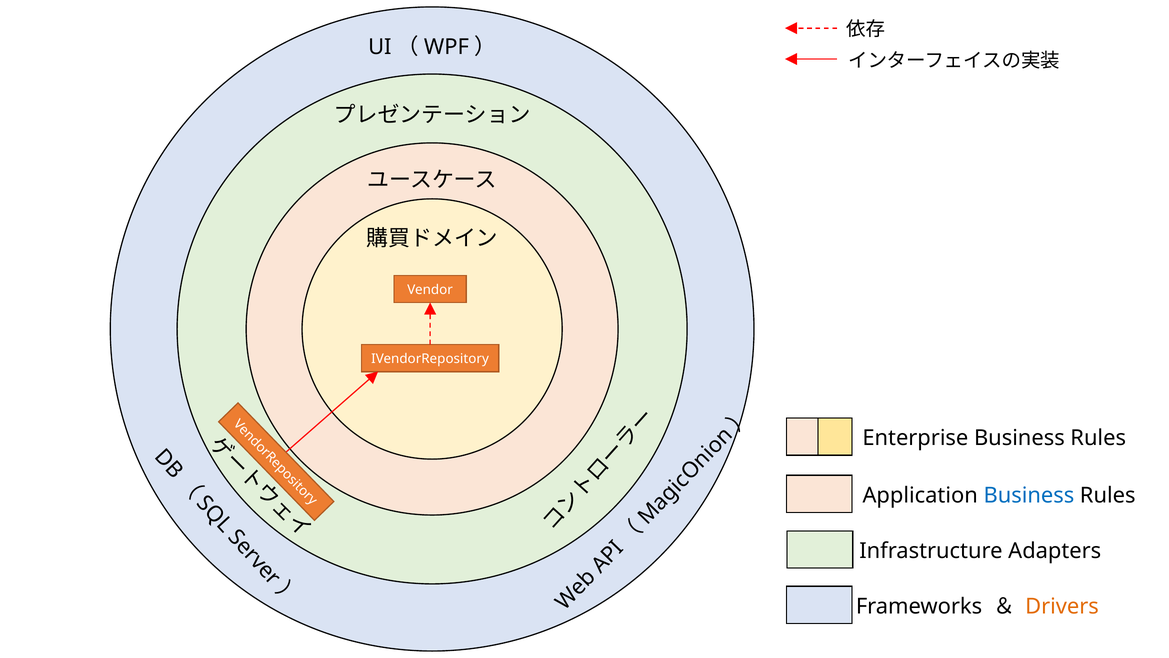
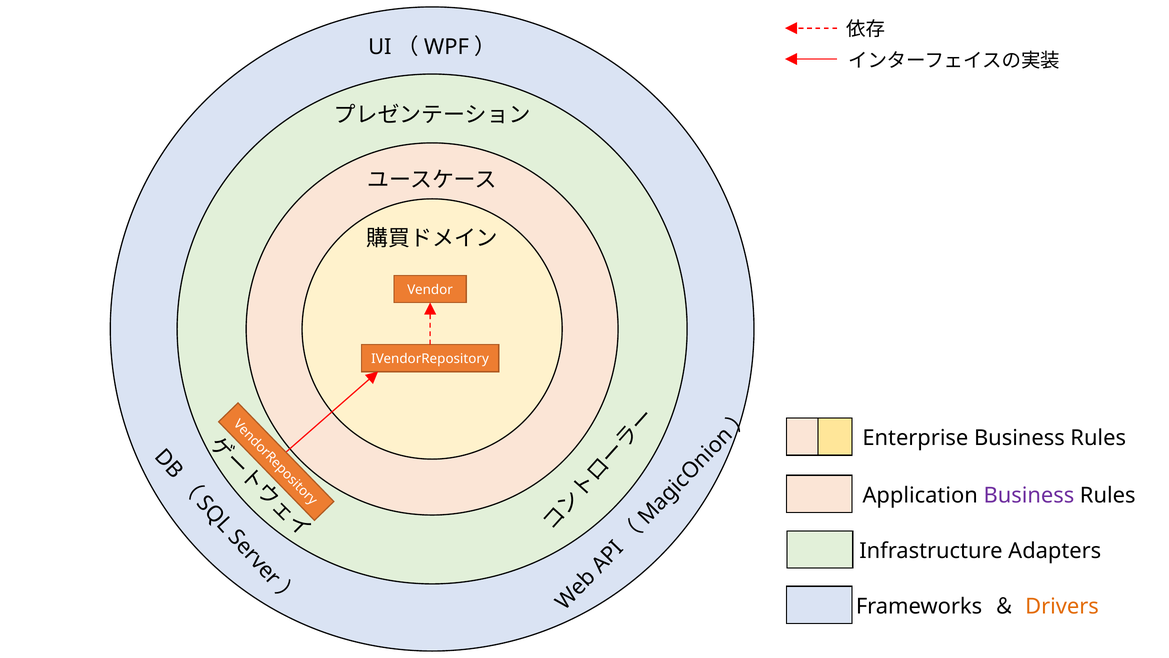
Business colour: blue -> purple (1029, 495)
